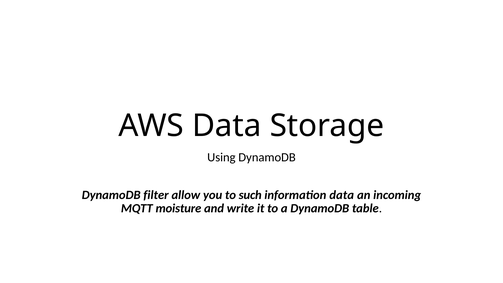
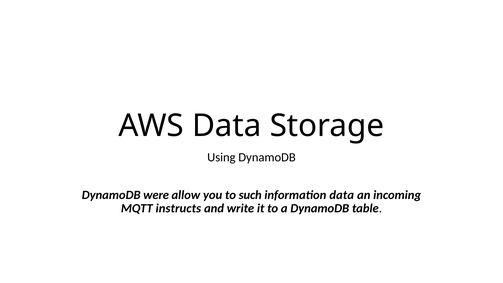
filter: filter -> were (156, 195)
moisture: moisture -> instructs (178, 208)
